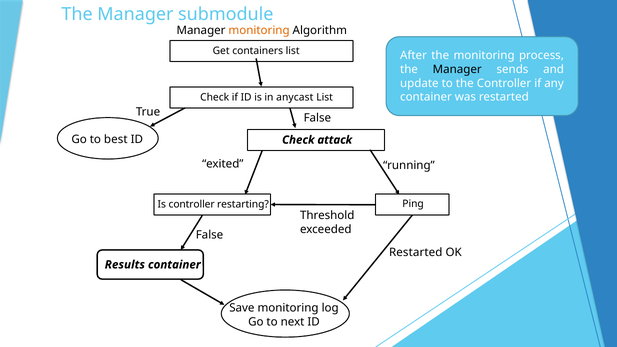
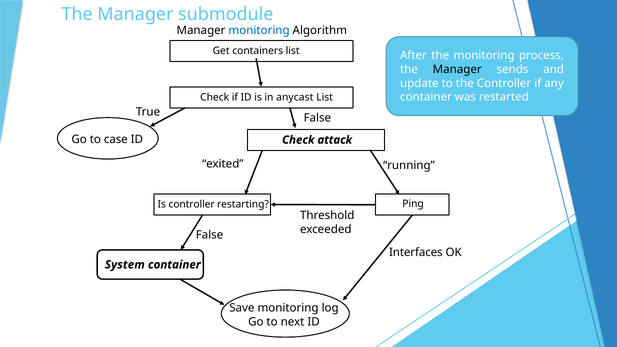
monitoring colour: orange -> blue (259, 31)
best: best -> case (116, 139)
Restarted: Restarted -> Interfaces (416, 253)
Results: Results -> System (125, 265)
